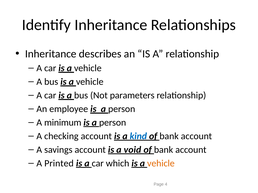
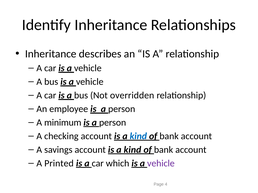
parameters: parameters -> overridden (132, 96)
void: void -> kind (132, 150)
vehicle colour: orange -> purple (161, 164)
